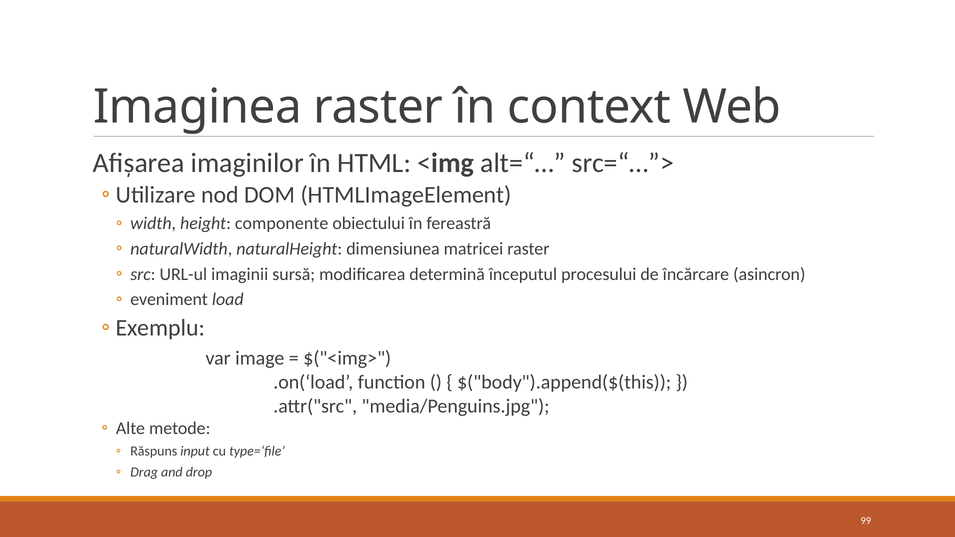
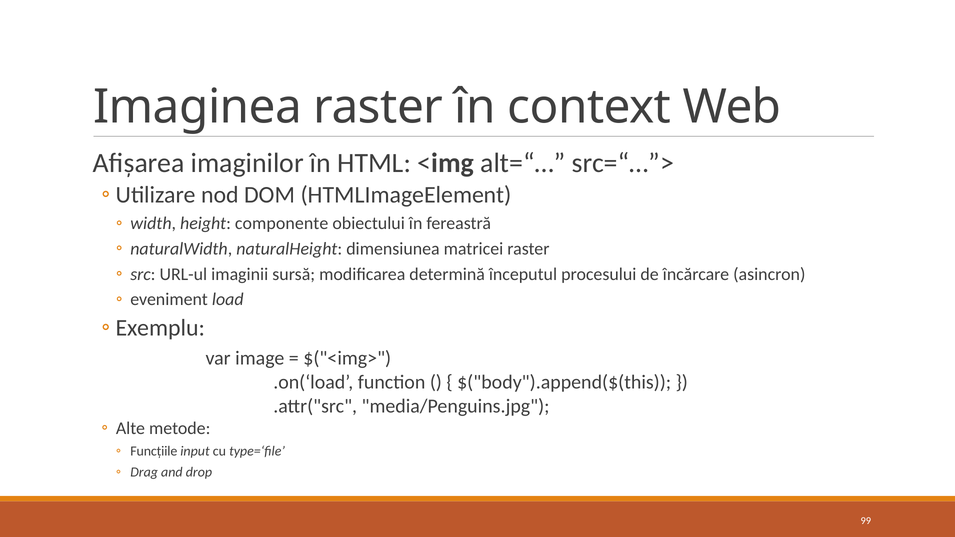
Răspuns: Răspuns -> Funcțiile (154, 452)
